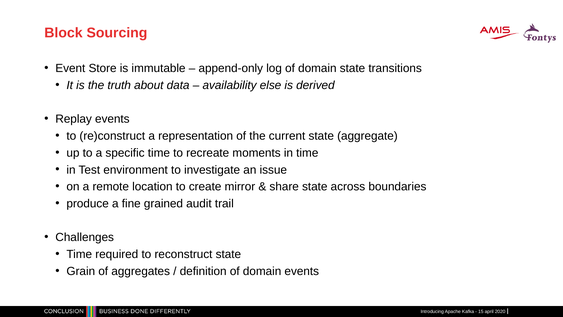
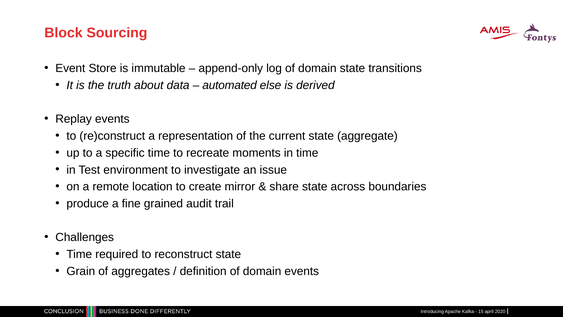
availability: availability -> automated (230, 85)
